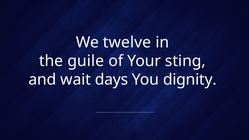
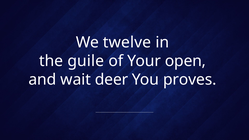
sting: sting -> open (185, 61)
days: days -> deer (112, 80)
dignity: dignity -> proves (190, 80)
